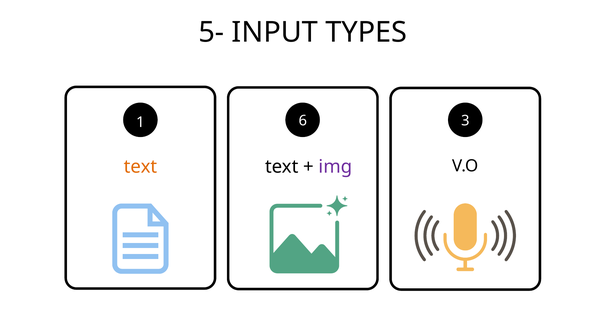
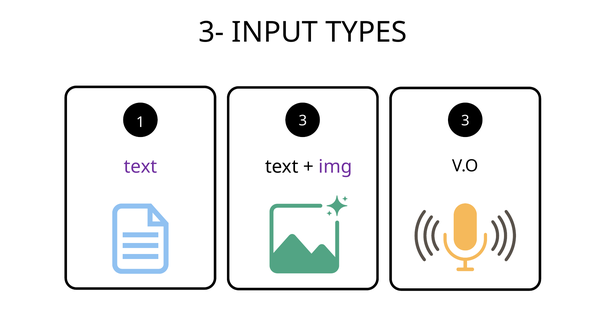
5-: 5- -> 3- (211, 32)
1 6: 6 -> 3 (303, 121)
text colour: orange -> purple (140, 167)
